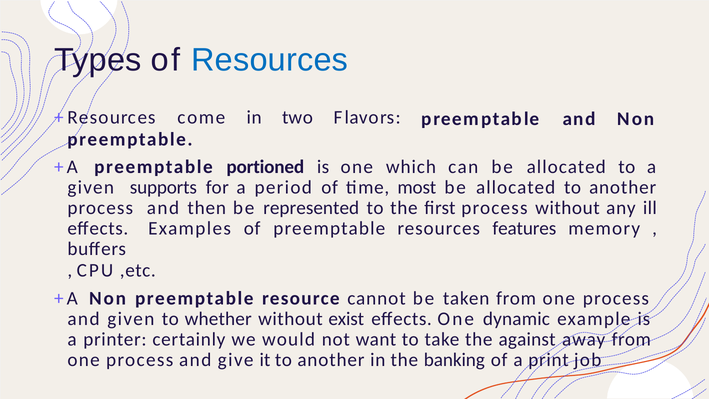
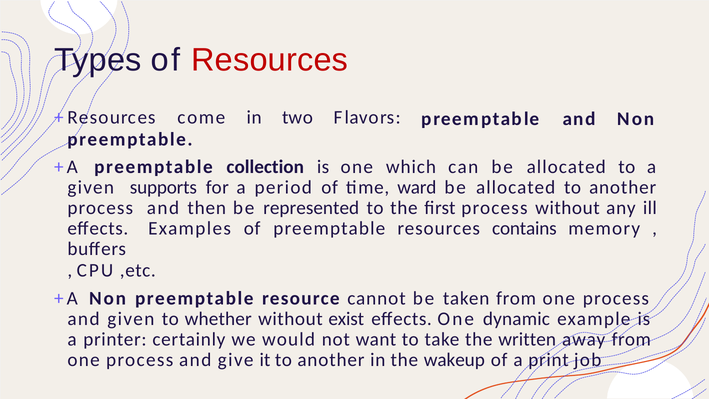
Resources colour: blue -> red (270, 60)
portioned: portioned -> collection (265, 167)
most: most -> ward (417, 188)
features: features -> contains (524, 229)
against: against -> written (527, 339)
banking: banking -> wakeup (454, 360)
